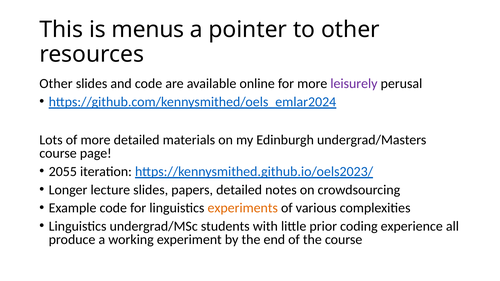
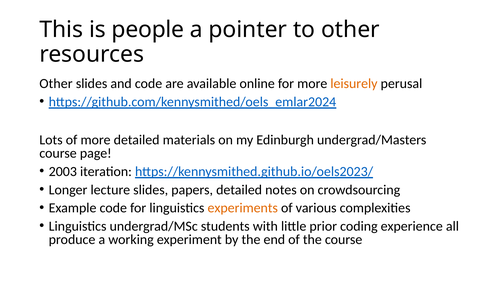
menus: menus -> people (148, 30)
leisurely colour: purple -> orange (354, 84)
2055: 2055 -> 2003 (63, 172)
